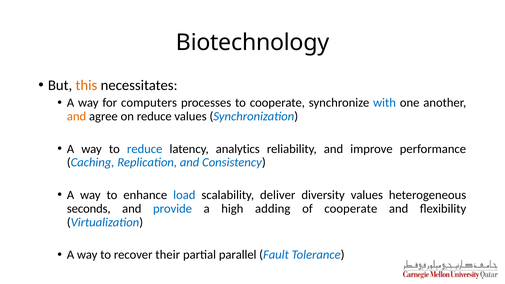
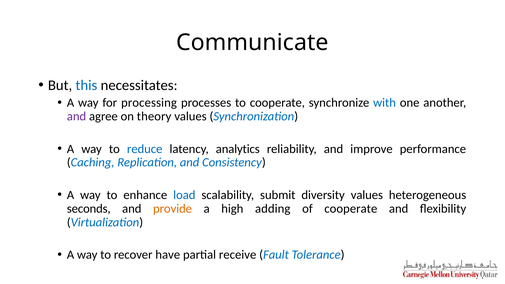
Biotechnology: Biotechnology -> Communicate (252, 42)
this colour: orange -> blue (86, 85)
computers: computers -> processing (149, 103)
and colour: orange -> purple (77, 116)
on reduce: reduce -> theory (154, 116)
deliver: deliver -> submit (278, 195)
provide colour: blue -> orange (173, 209)
their: their -> have (168, 255)
parallel: parallel -> receive (238, 255)
